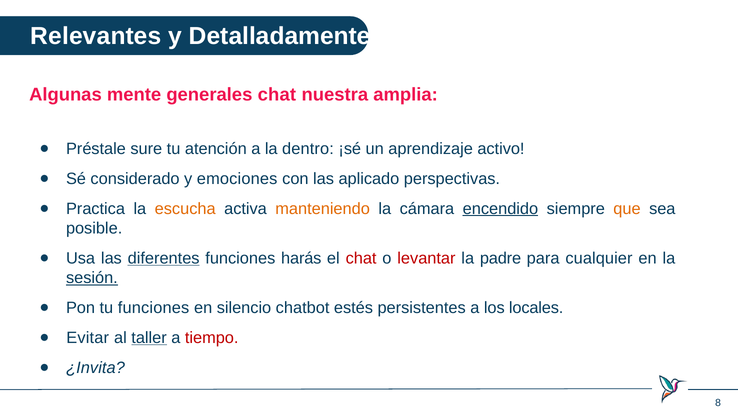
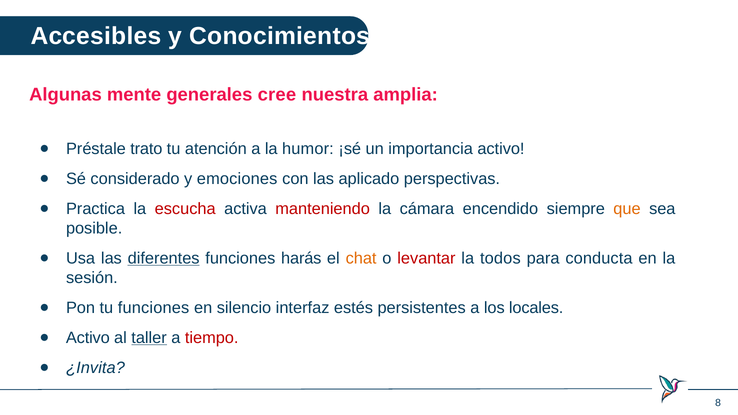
Relevantes: Relevantes -> Accesibles (96, 36)
Detalladamente: Detalladamente -> Conocimientos (280, 36)
generales chat: chat -> cree (277, 94)
sure: sure -> trato (146, 149)
dentro: dentro -> humor (308, 149)
aprendizaje: aprendizaje -> importancia (431, 149)
escucha colour: orange -> red (185, 209)
manteniendo colour: orange -> red (323, 209)
encendido underline: present -> none (500, 209)
chat colour: red -> orange (361, 258)
padre: padre -> todos (500, 258)
cualquier: cualquier -> conducta (599, 258)
sesión underline: present -> none (92, 278)
chatbot: chatbot -> interfaz (303, 308)
Evitar: Evitar -> Activo (88, 338)
